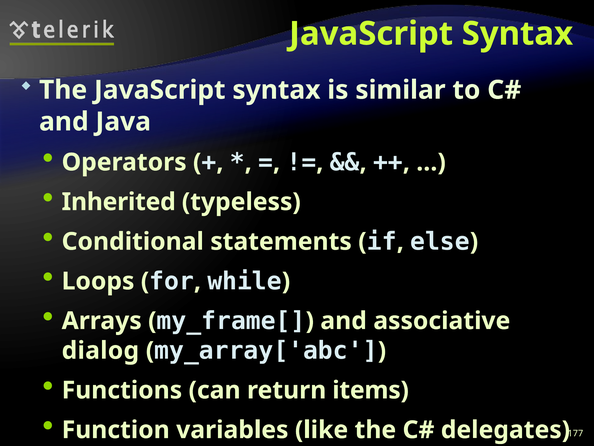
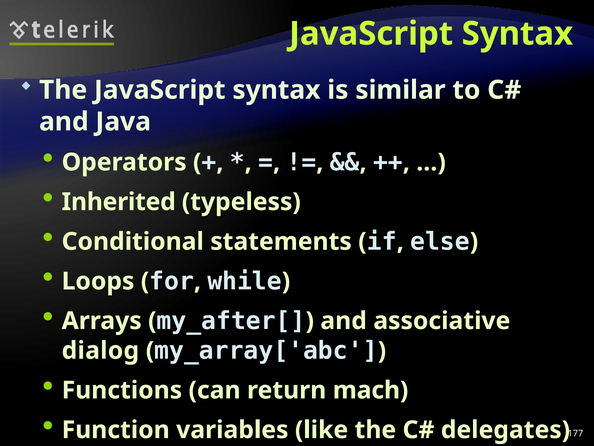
my_frame[: my_frame[ -> my_after[ (231, 321)
items: items -> mach (371, 390)
